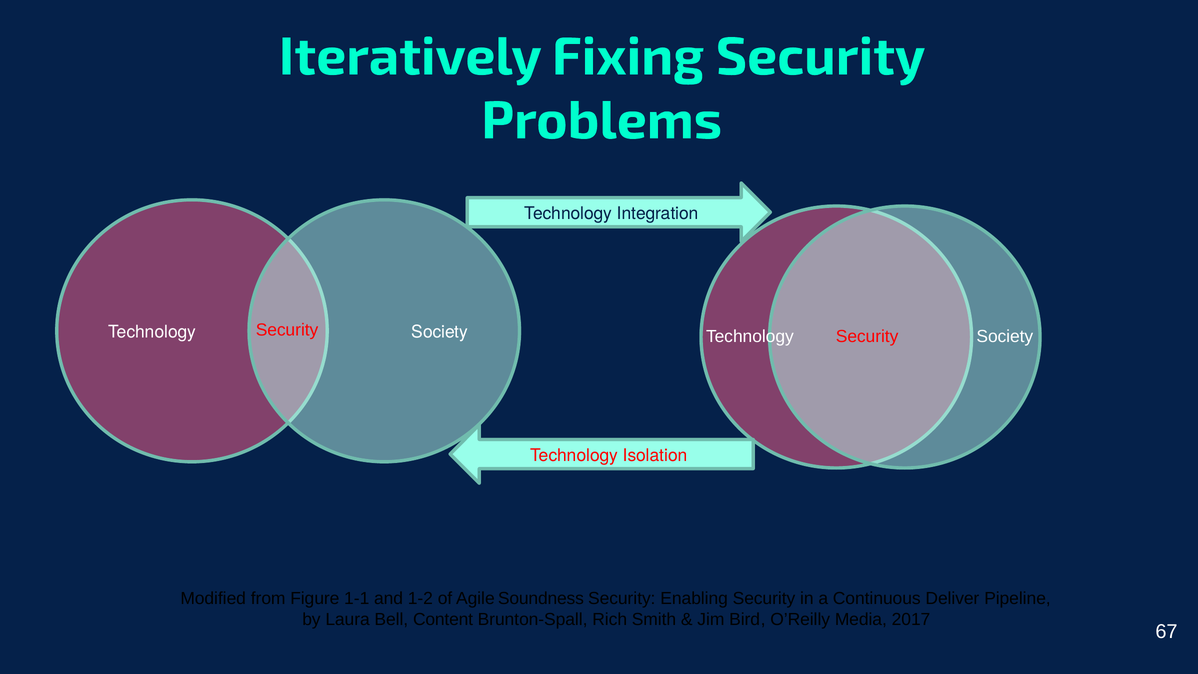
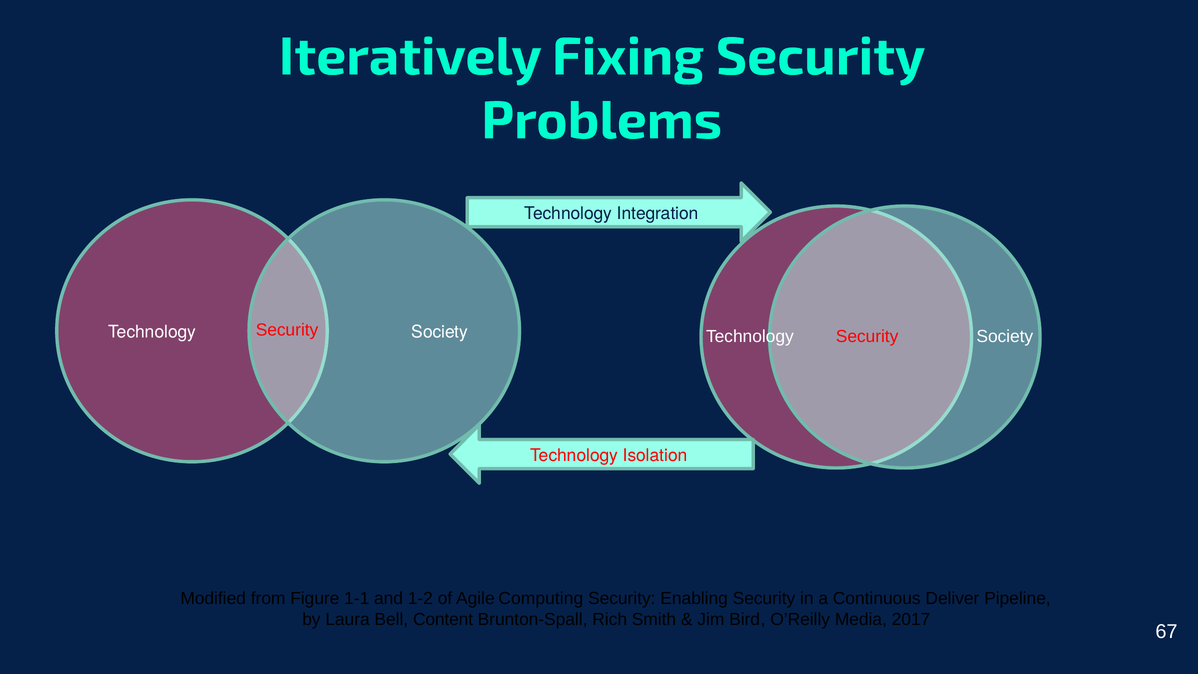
Soundness: Soundness -> Computing (541, 598)
